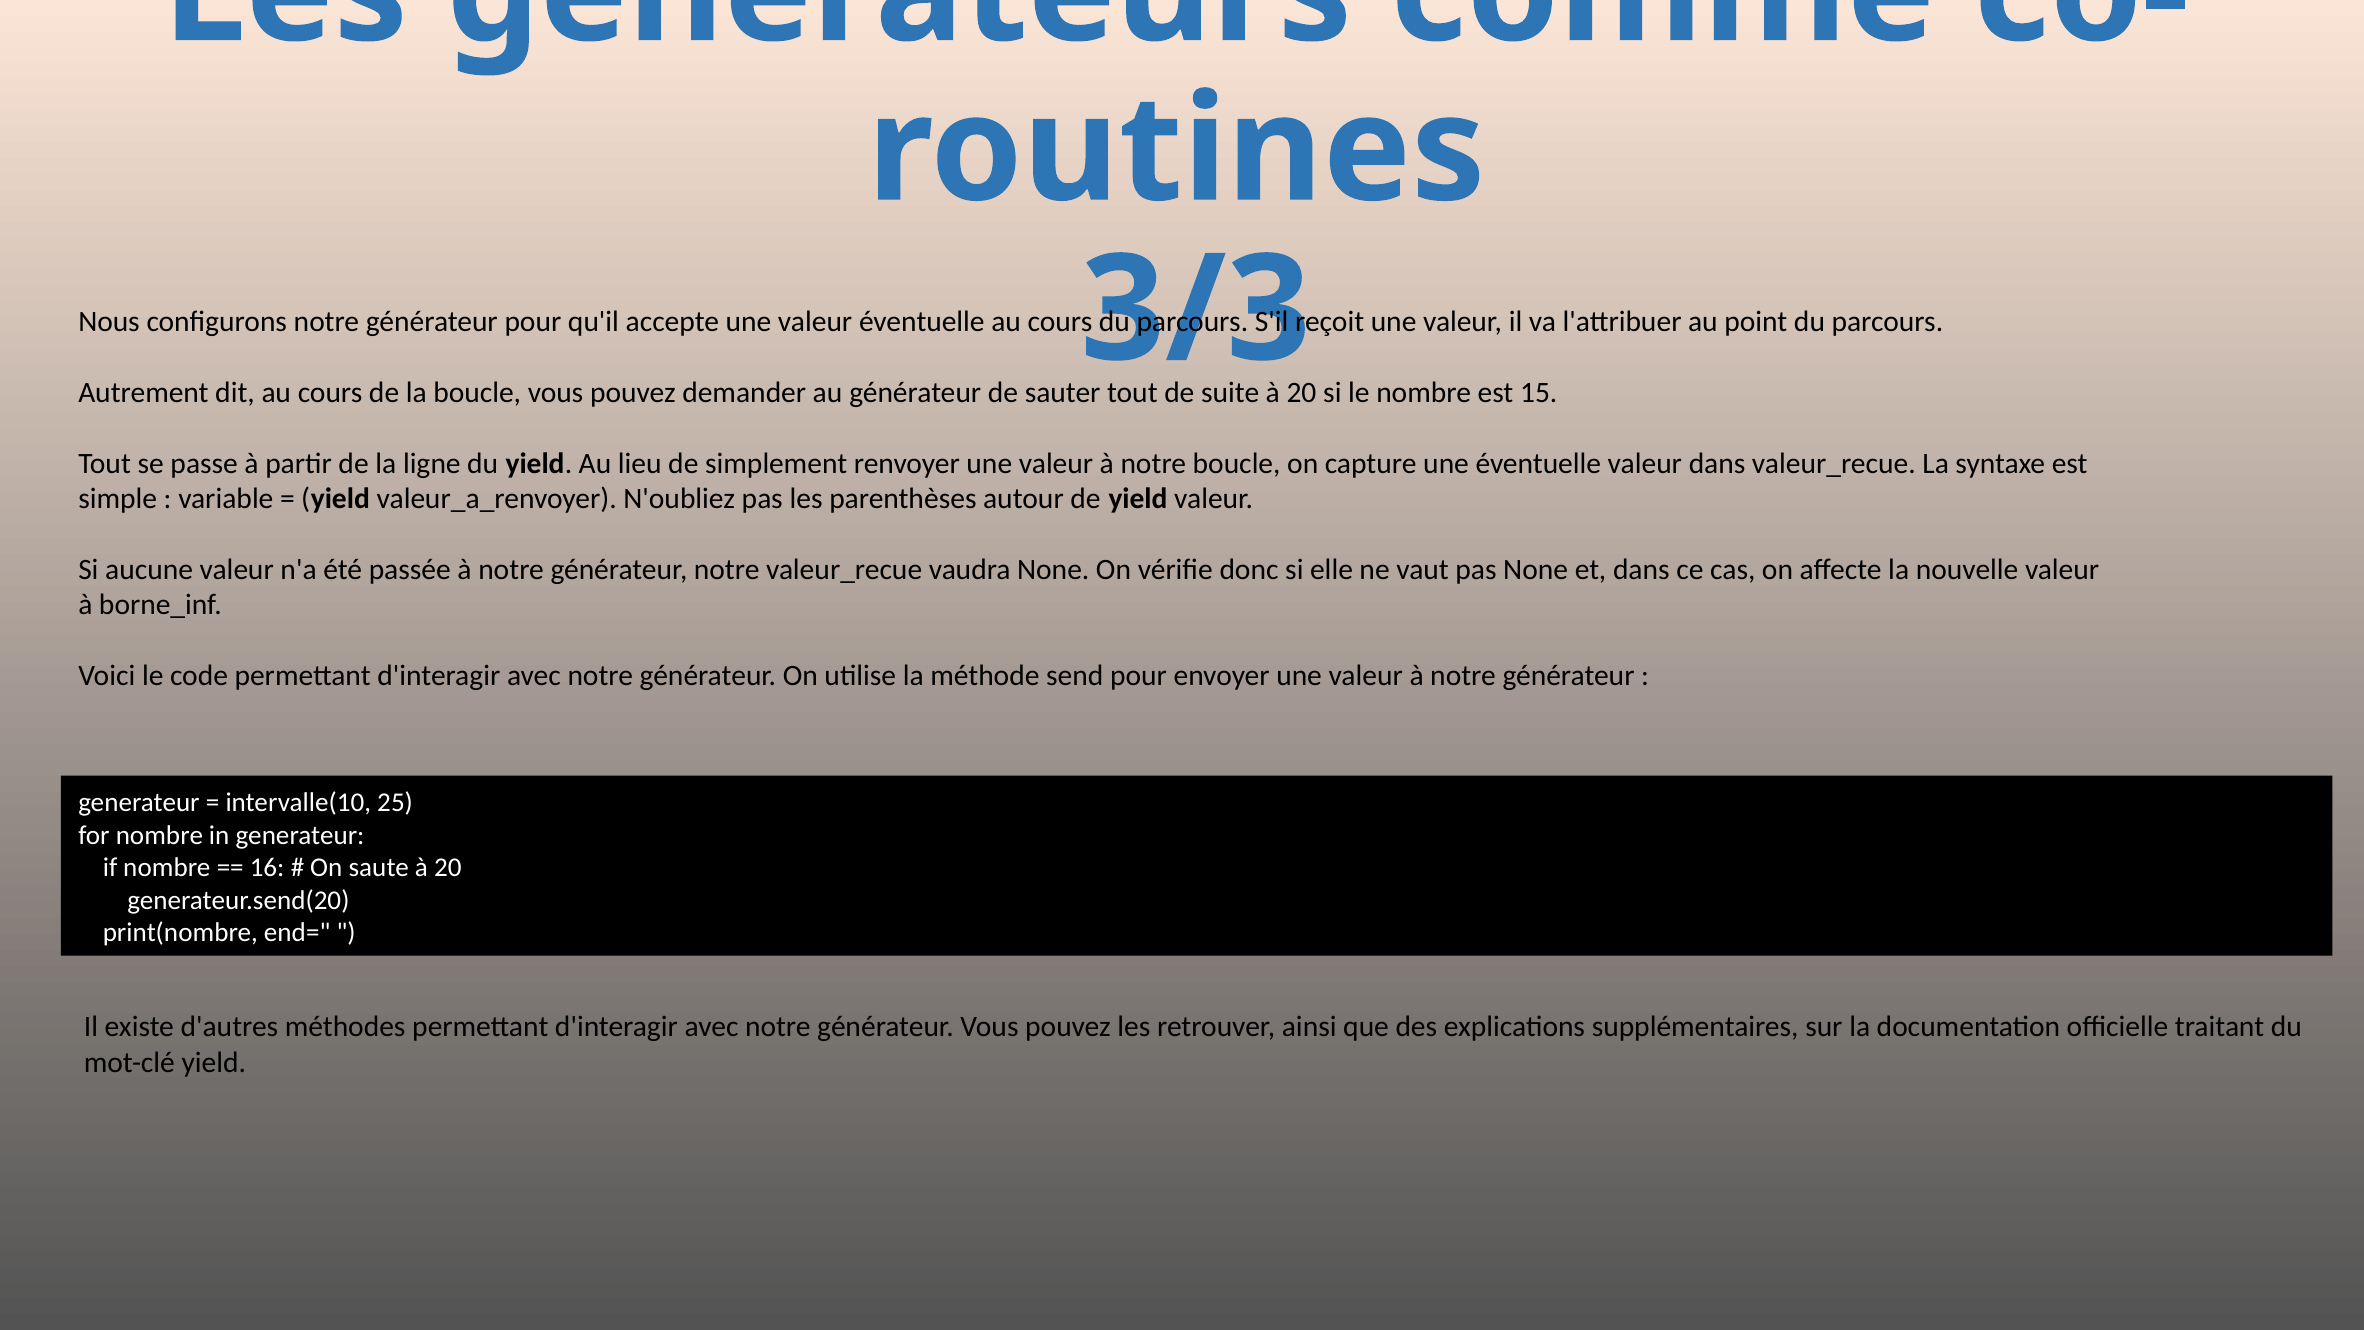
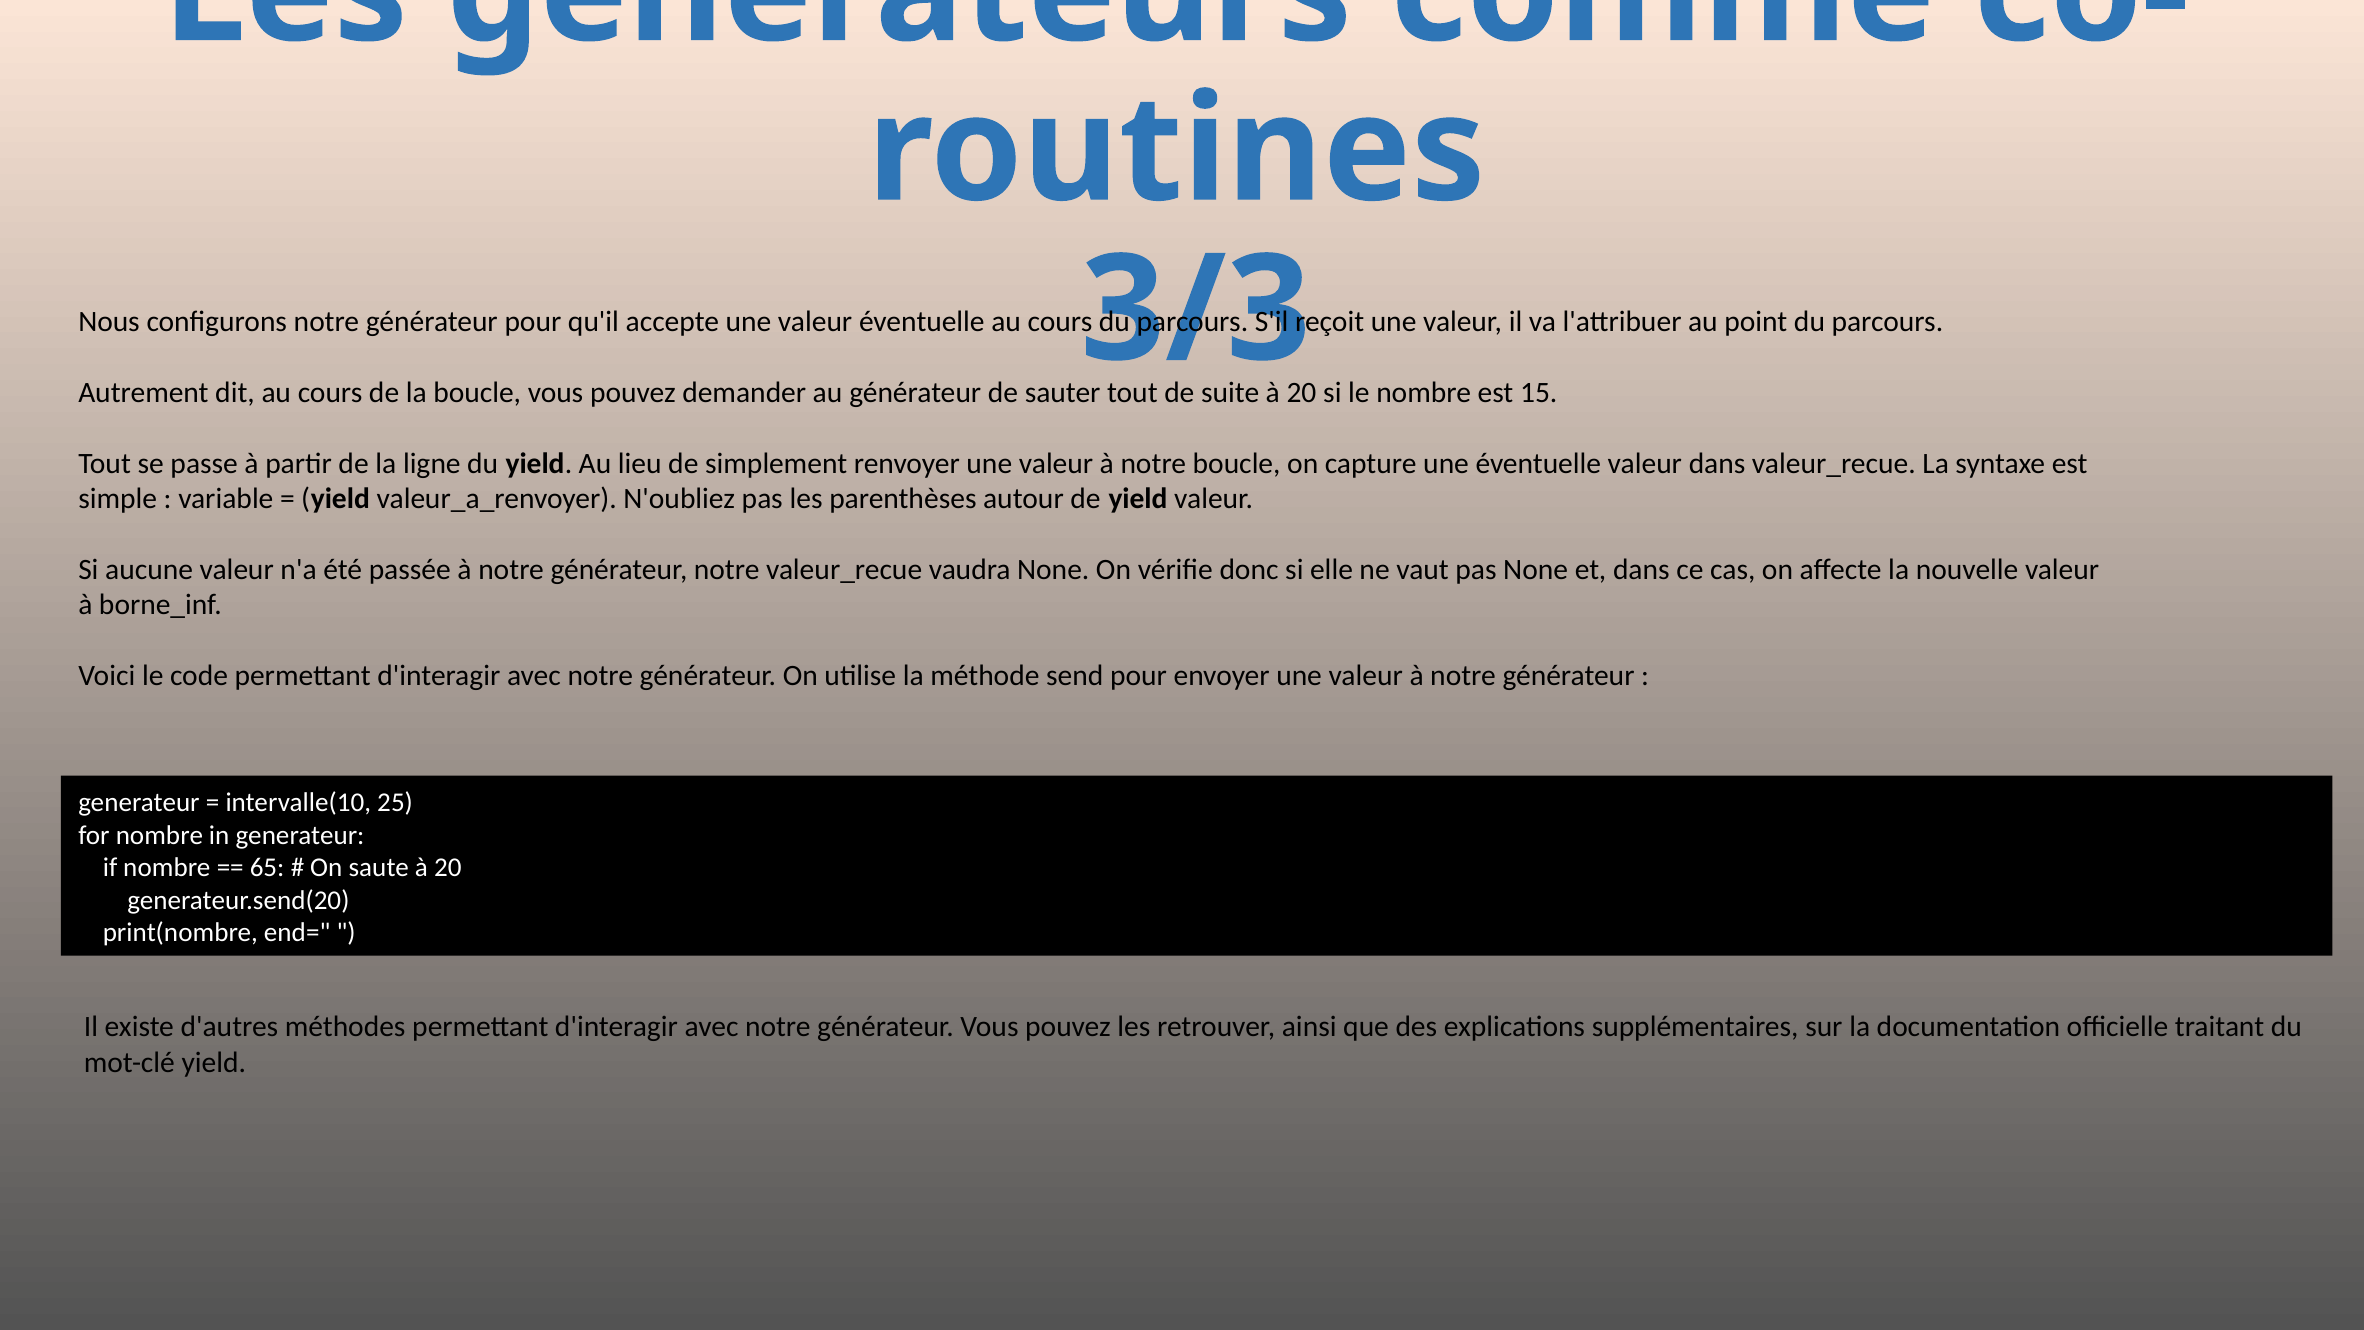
16: 16 -> 65 (267, 867)
